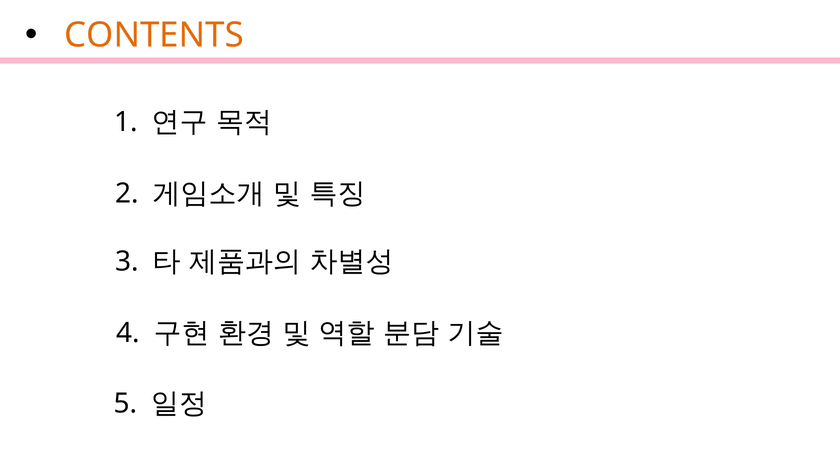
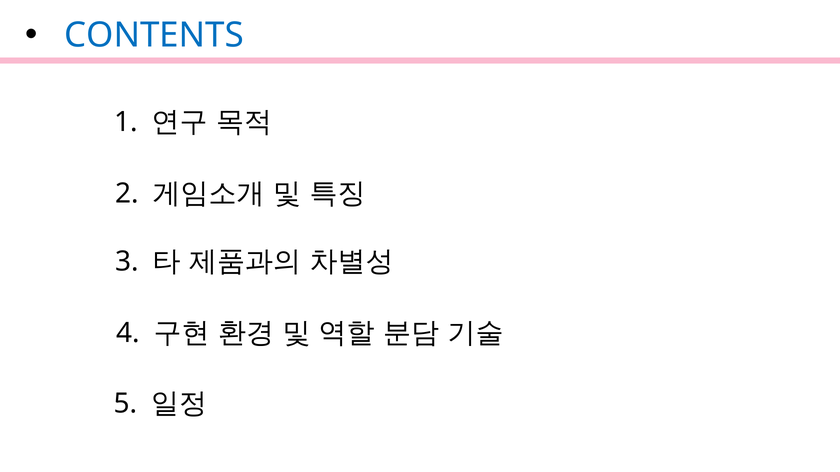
CONTENTS colour: orange -> blue (154, 35)
